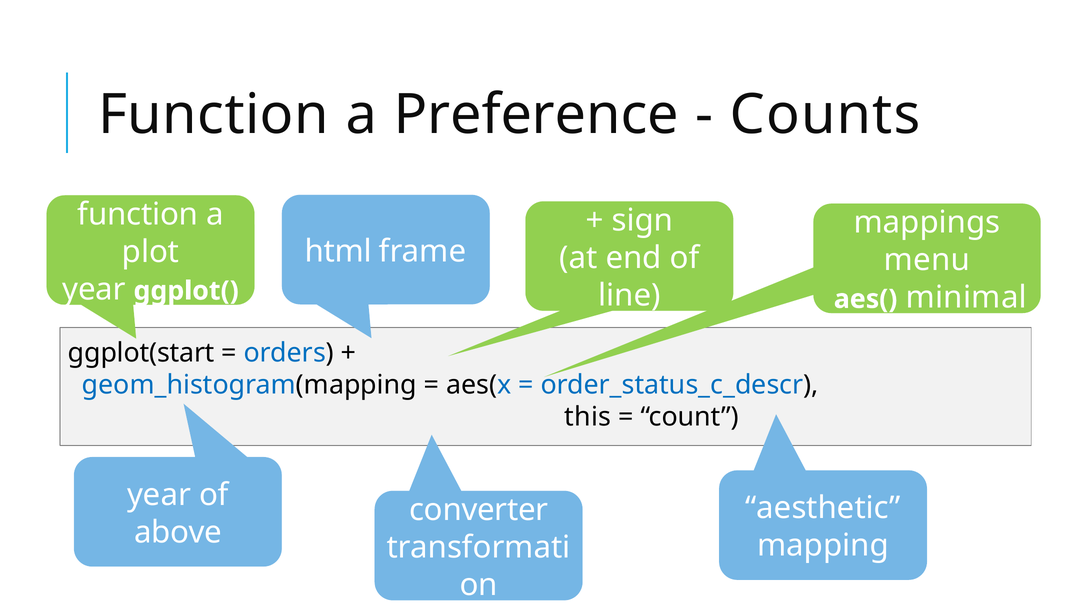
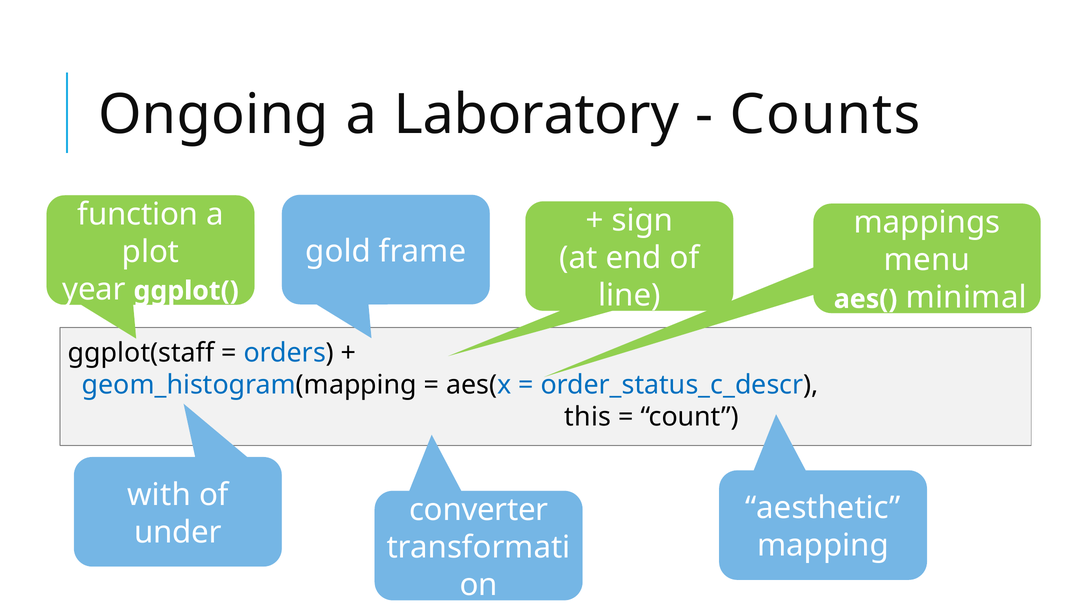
Function: Function -> Ongoing (213, 115)
Preference: Preference -> Laboratory (536, 115)
html: html -> gold (338, 251)
ggplot(start: ggplot(start -> ggplot(staff (141, 353)
year: year -> with (159, 495)
above: above -> under (178, 532)
